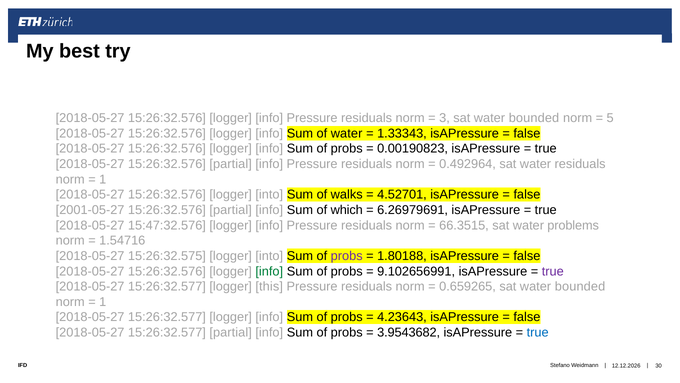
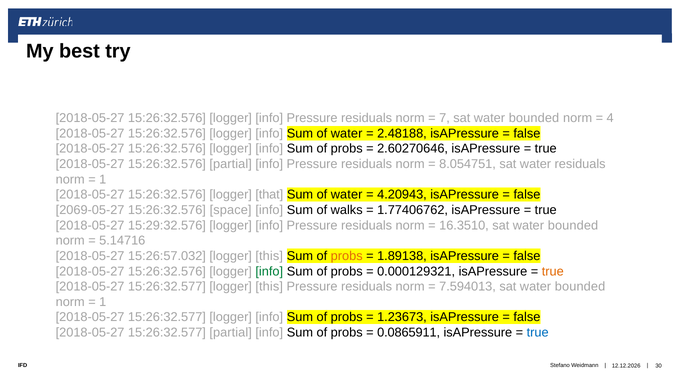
3: 3 -> 7 (444, 118)
5: 5 -> 4 (610, 118)
1.33343: 1.33343 -> 2.48188 (402, 133)
0.00190823: 0.00190823 -> 2.60270646 (413, 149)
0.492964: 0.492964 -> 8.054751 (468, 164)
15:26:32.576 logger into: into -> that (269, 195)
walks: walks -> water (347, 195)
4.52701: 4.52701 -> 4.20943 (402, 195)
2001-05-27: 2001-05-27 -> 2069-05-27 (90, 210)
partial: partial -> space (231, 210)
which: which -> walks (347, 210)
6.26979691: 6.26979691 -> 1.77406762 (413, 210)
15:47:32.576: 15:47:32.576 -> 15:29:32.576 (167, 225)
66.3515: 66.3515 -> 16.3510 (464, 225)
problems: problems -> bounded (573, 225)
1.54716: 1.54716 -> 5.14716 (122, 240)
15:26:32.575: 15:26:32.575 -> 15:26:57.032 (167, 256)
into: into -> this (269, 256)
probs colour: purple -> orange (347, 256)
1.80188: 1.80188 -> 1.89138 (402, 256)
9.102656991: 9.102656991 -> 0.000129321 (416, 271)
true colour: purple -> orange (553, 271)
0.659265: 0.659265 -> 7.594013 (468, 286)
4.23643: 4.23643 -> 1.23673 (402, 317)
3.9543682: 3.9543682 -> 0.0865911 (409, 332)
